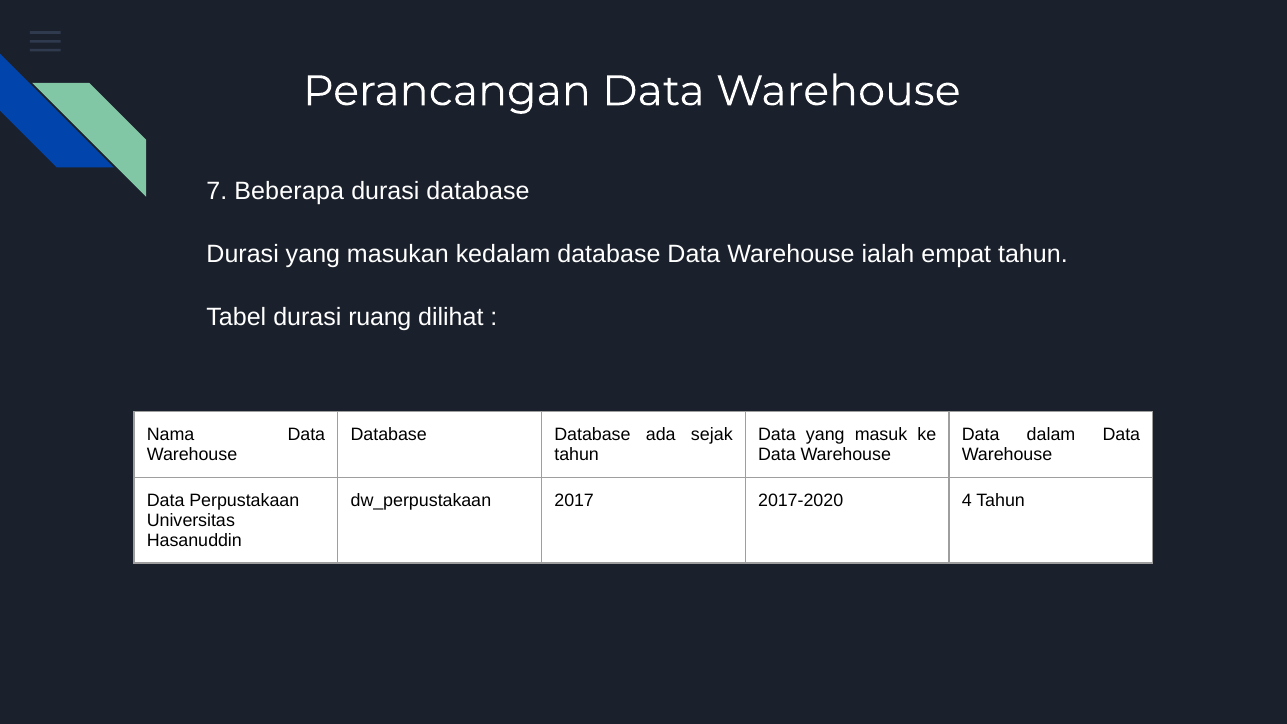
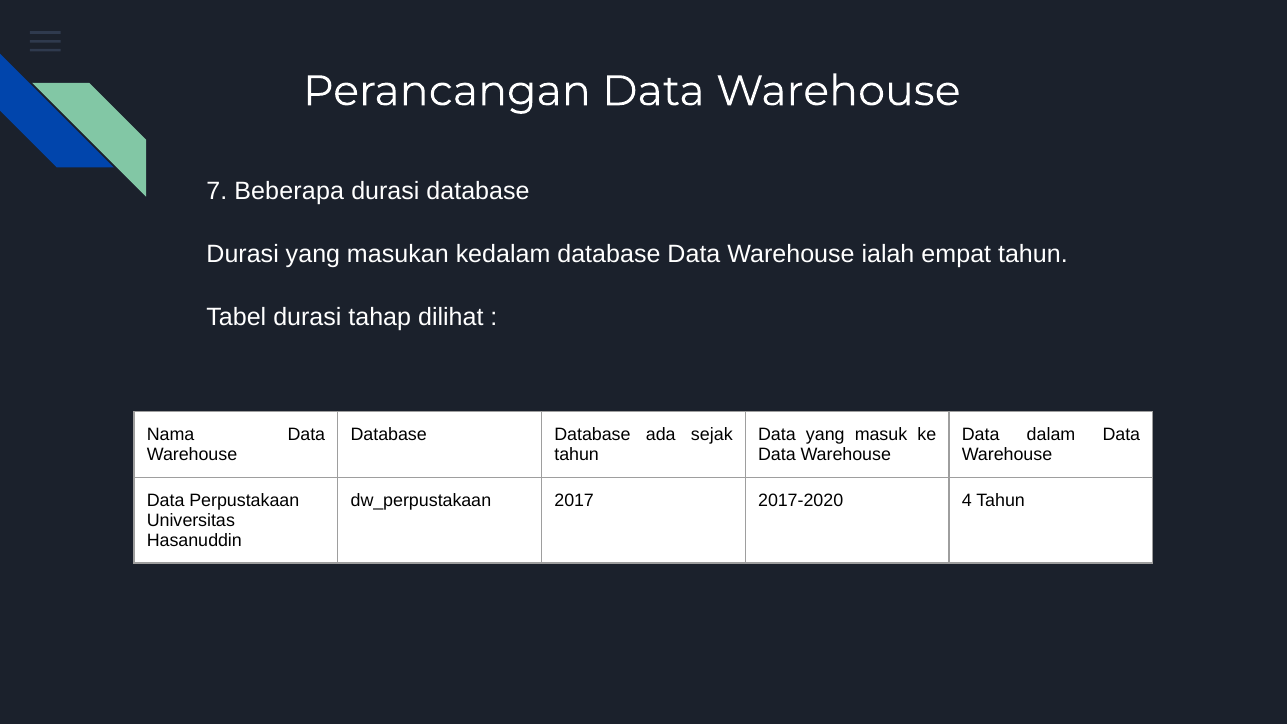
ruang: ruang -> tahap (380, 317)
